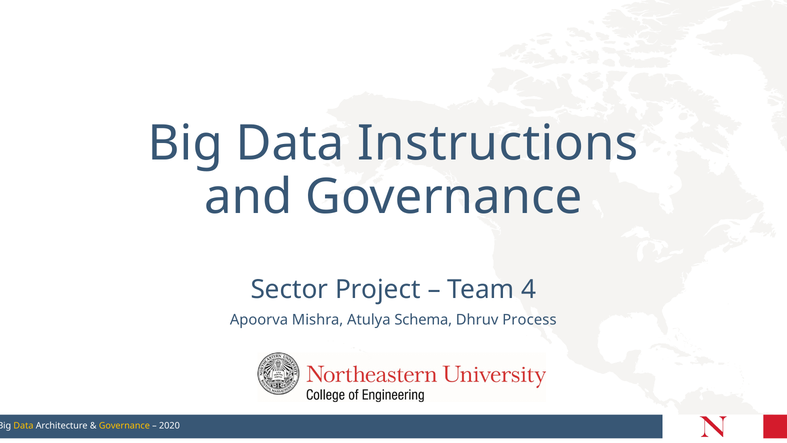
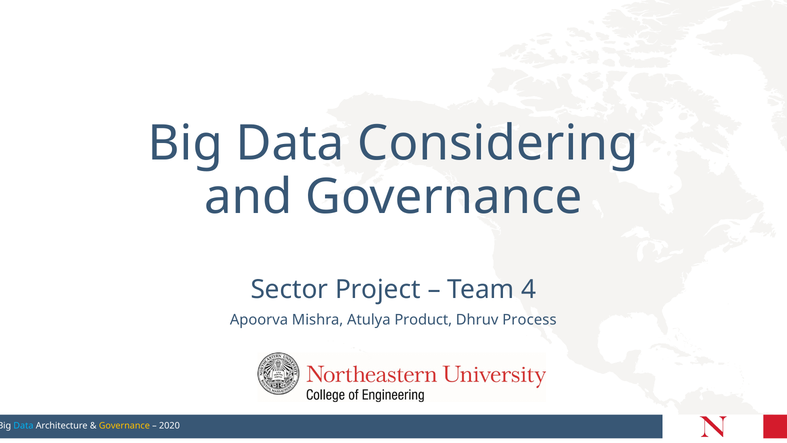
Instructions: Instructions -> Considering (498, 144)
Schema: Schema -> Product (423, 320)
Data colour: yellow -> light blue (23, 426)
